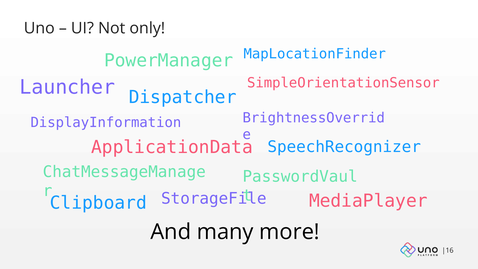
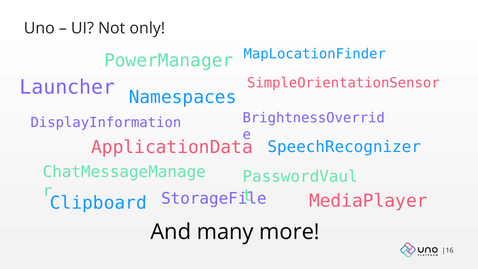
Dispatcher: Dispatcher -> Namespaces (183, 97)
